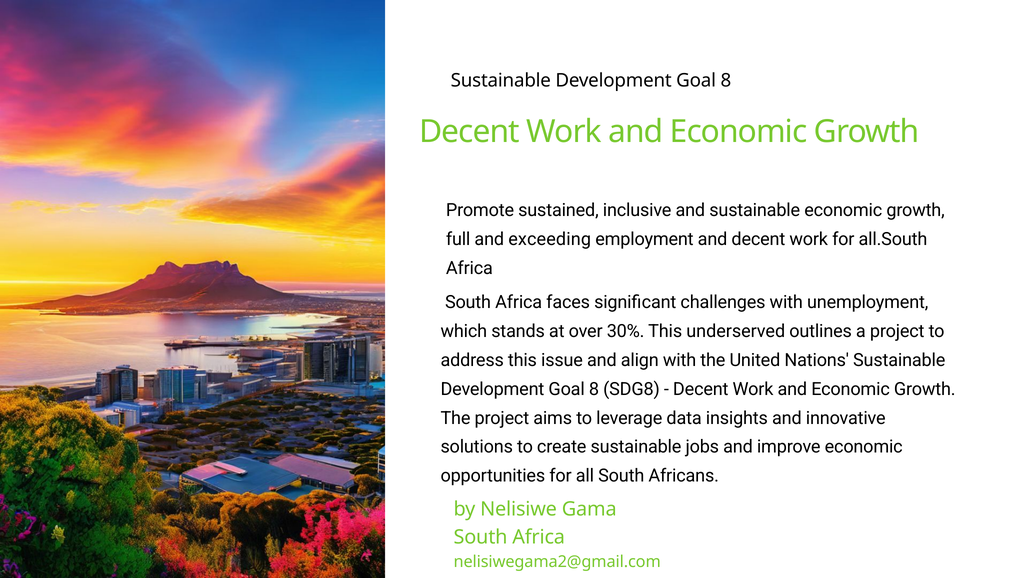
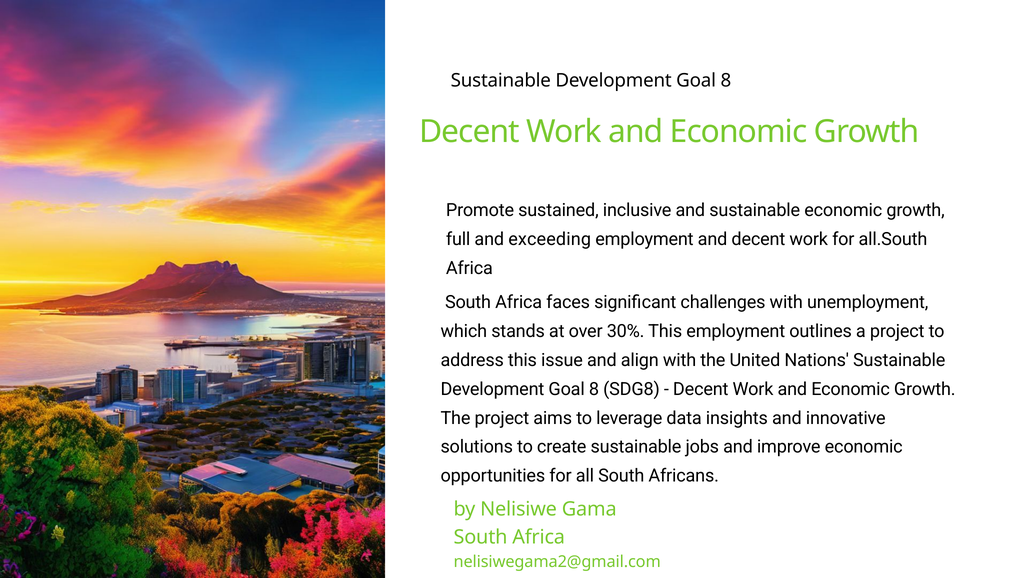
This underserved: underserved -> employment (736, 331)
